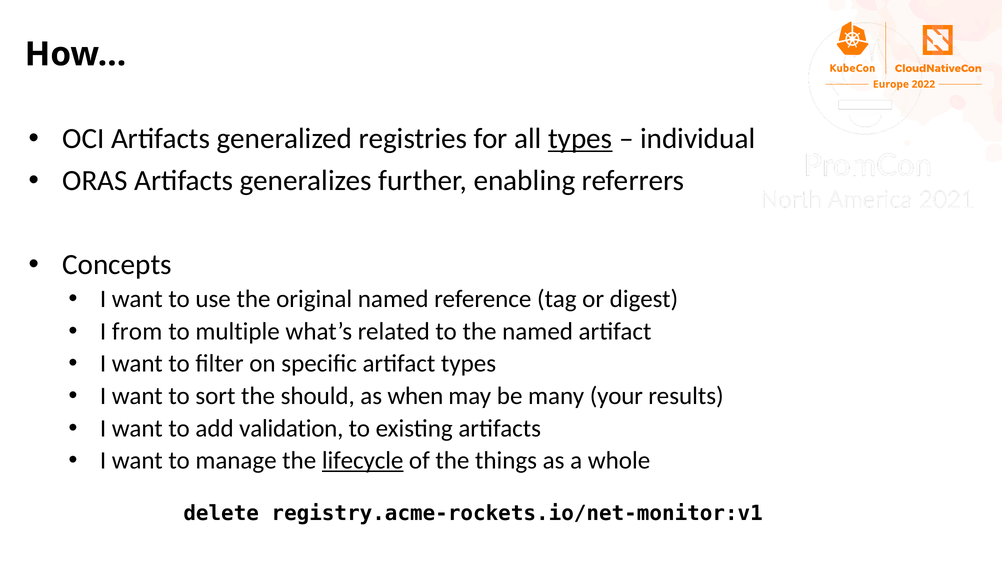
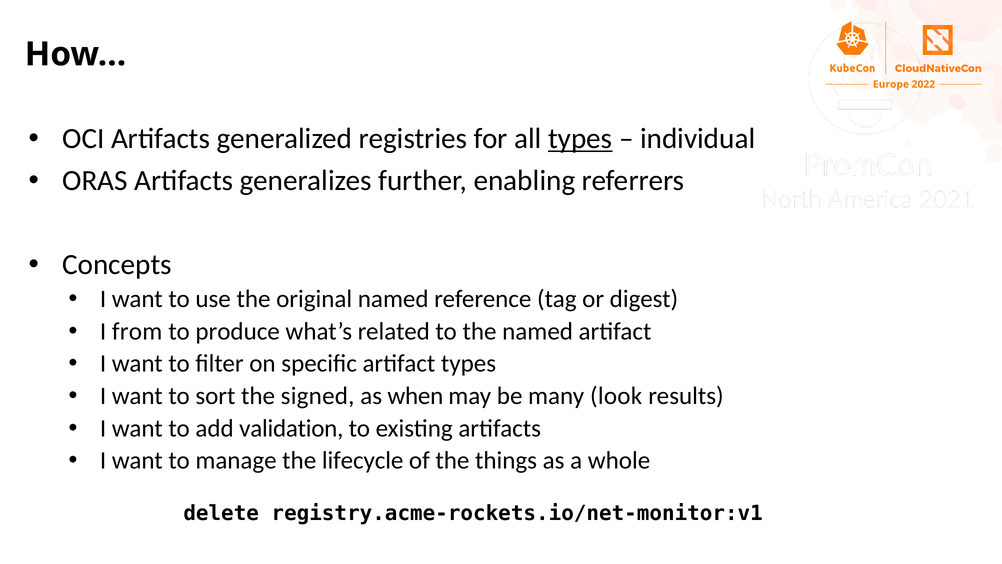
multiple: multiple -> produce (238, 331)
should: should -> signed (318, 396)
your: your -> look (616, 396)
lifecycle underline: present -> none (363, 460)
